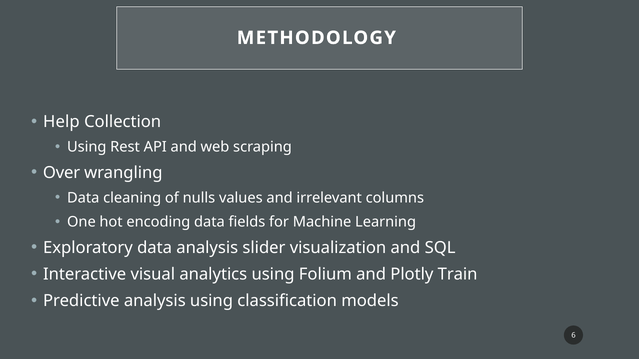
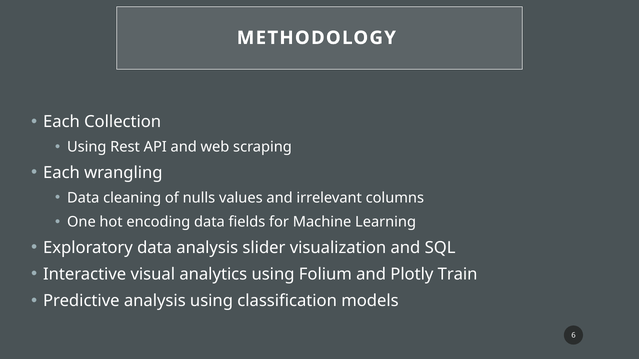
Help: Help -> Each (61, 122)
Over: Over -> Each (61, 173)
